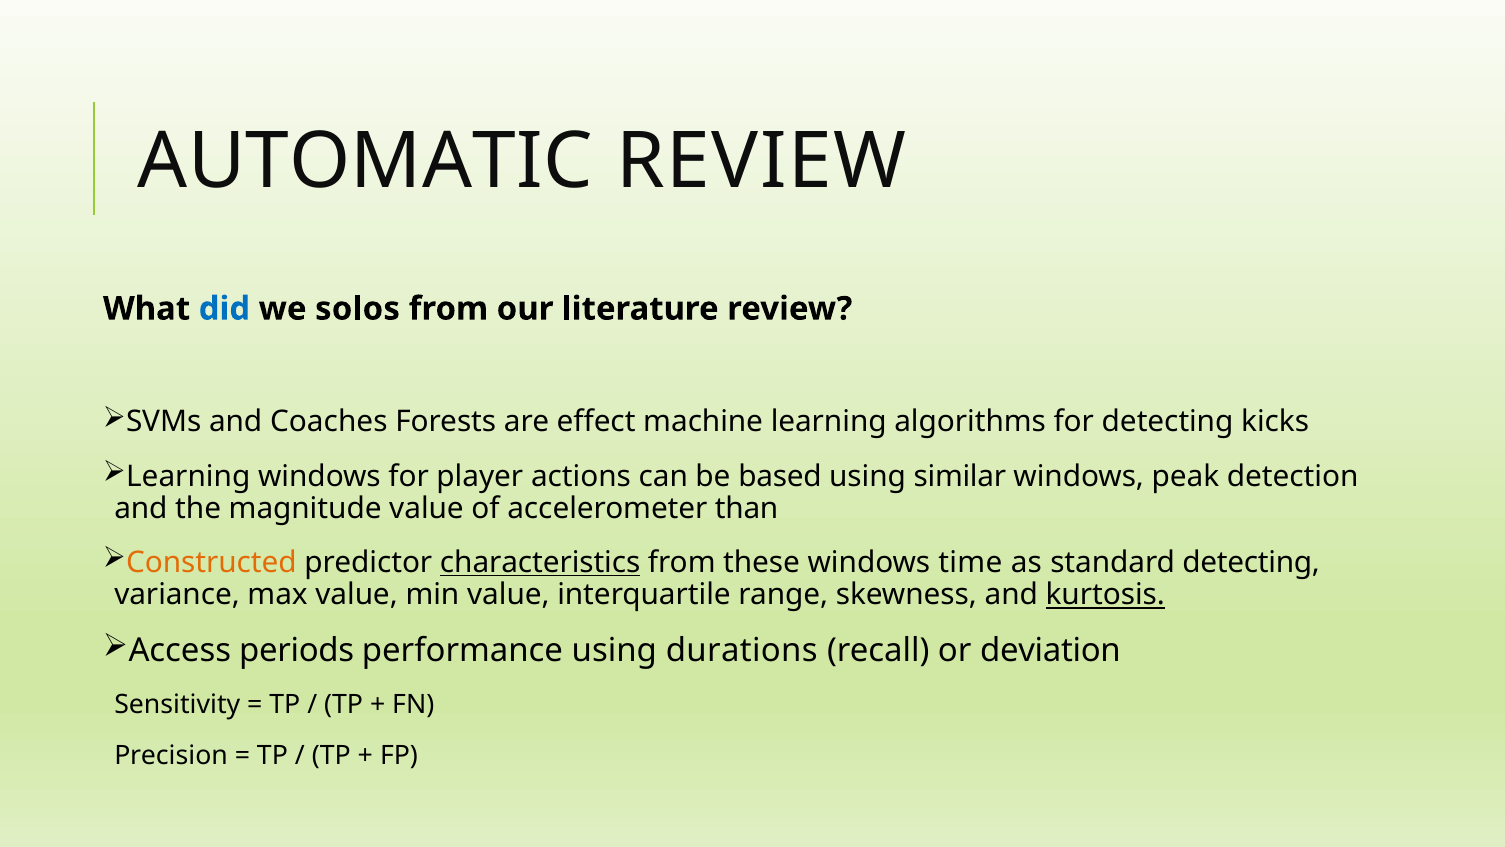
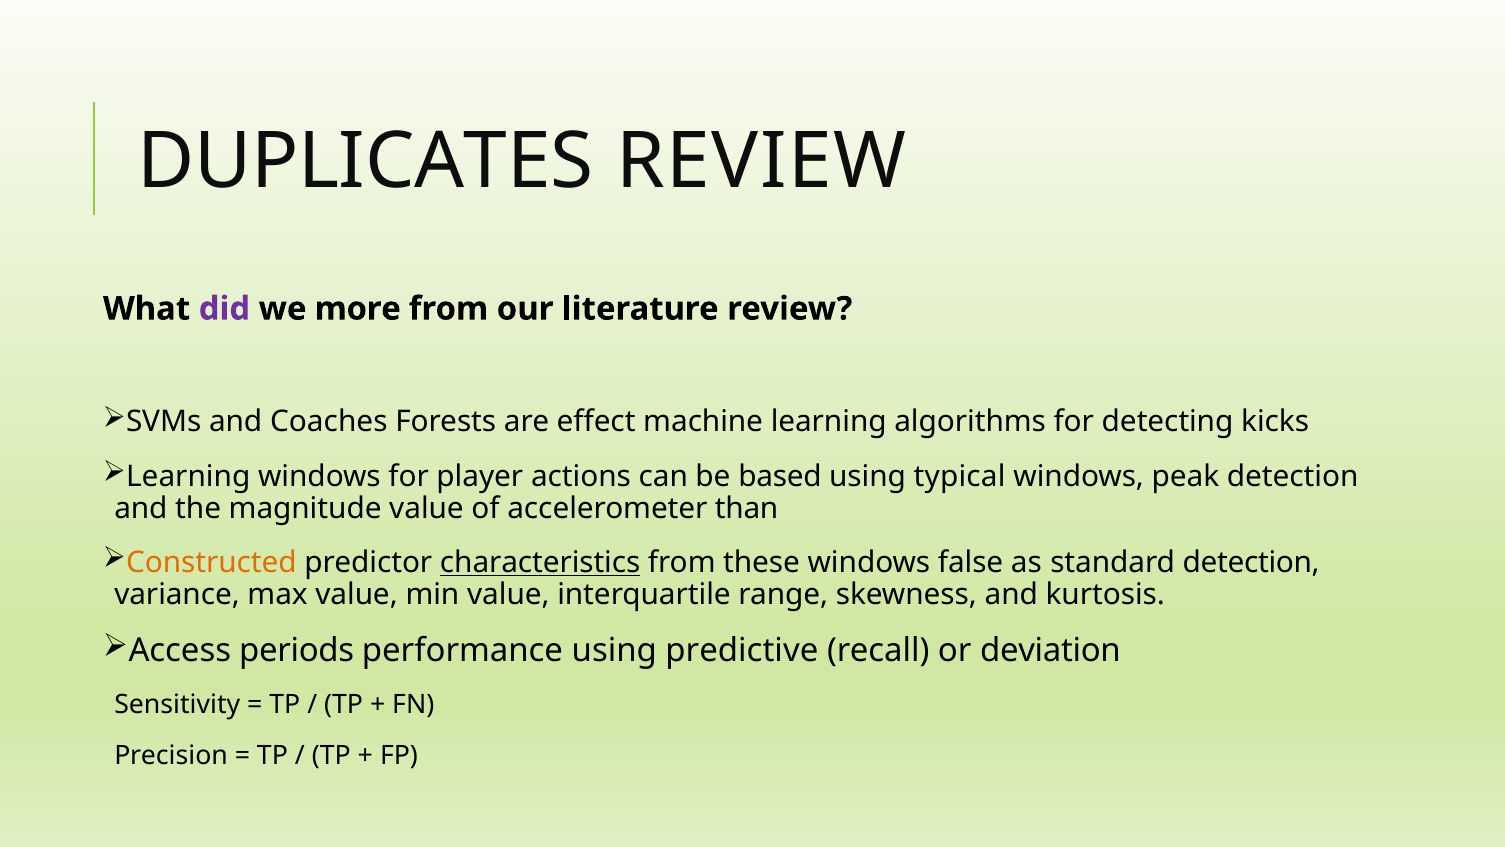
AUTOMATIC: AUTOMATIC -> DUPLICATES (365, 161)
did colour: blue -> purple (224, 309)
solos: solos -> more (358, 309)
similar: similar -> typical (960, 476)
time: time -> false (971, 562)
standard detecting: detecting -> detection (1251, 562)
kurtosis underline: present -> none (1105, 595)
durations: durations -> predictive (742, 650)
